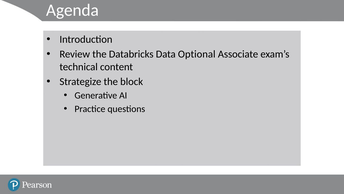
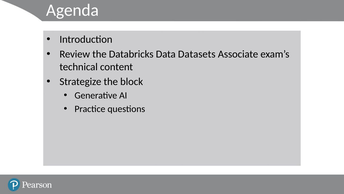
Optional: Optional -> Datasets (197, 54)
